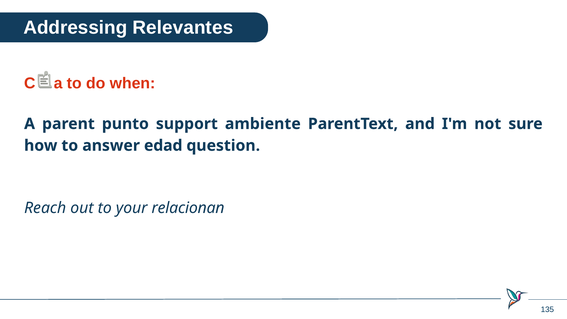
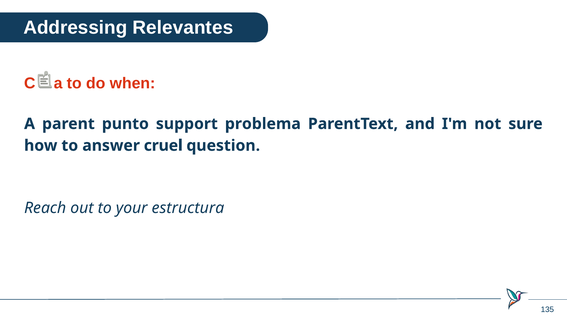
ambiente: ambiente -> problema (263, 124)
edad: edad -> cruel (163, 146)
relacionan: relacionan -> estructura (188, 208)
